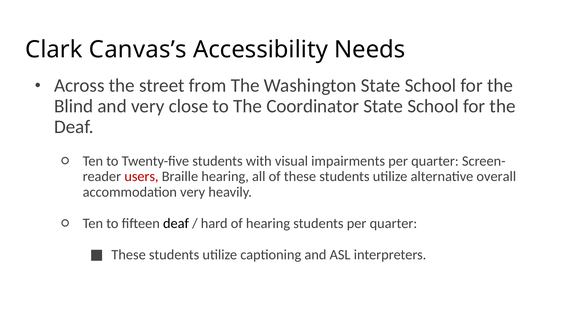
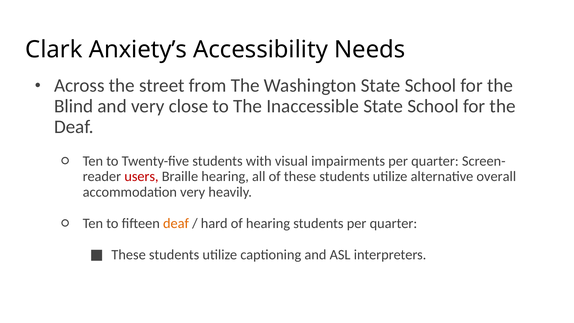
Canvas’s: Canvas’s -> Anxiety’s (138, 50)
Coordinator: Coordinator -> Inaccessible (313, 106)
deaf colour: black -> orange (176, 223)
